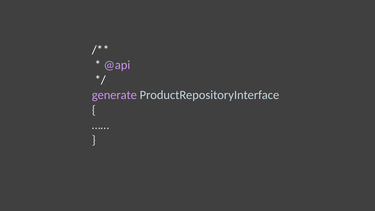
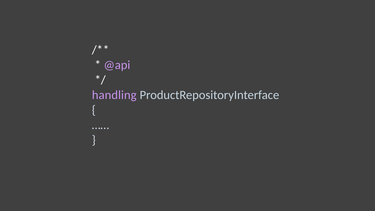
generate: generate -> handling (114, 95)
